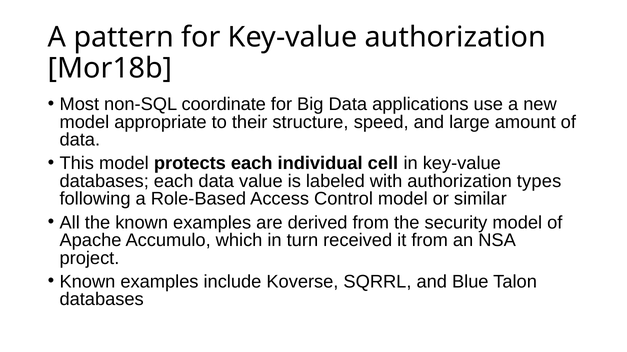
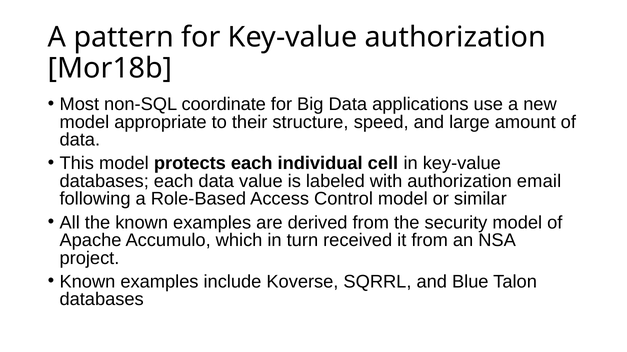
types: types -> email (539, 181)
